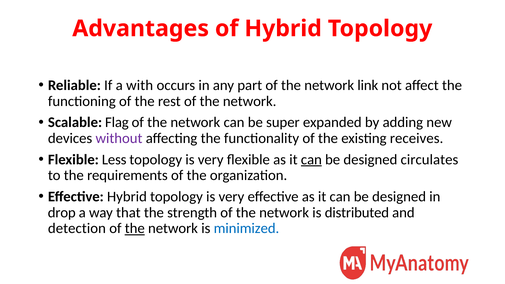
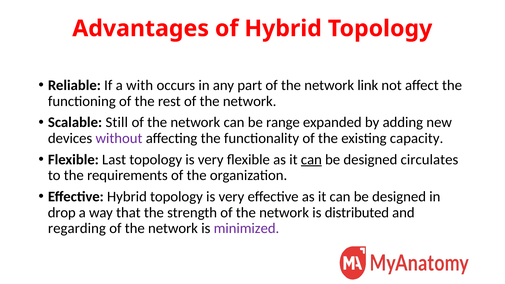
Flag: Flag -> Still (117, 122)
super: super -> range (283, 122)
receives: receives -> capacity (417, 138)
Less: Less -> Last (114, 160)
detection: detection -> regarding (77, 228)
the underline: present -> none (135, 228)
minimized colour: blue -> purple (246, 228)
